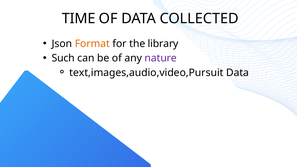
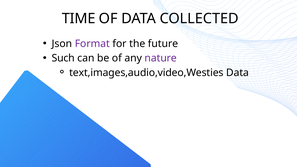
Format colour: orange -> purple (92, 44)
library: library -> future (163, 44)
text,images,audio,video,Pursuit: text,images,audio,video,Pursuit -> text,images,audio,video,Westies (146, 73)
